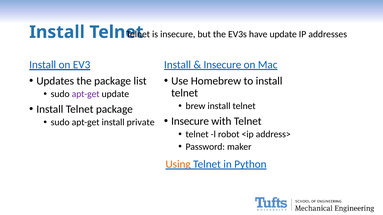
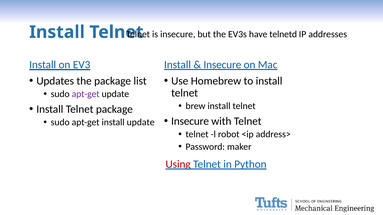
have update: update -> telnetd (283, 34)
install private: private -> update (141, 123)
Using colour: orange -> red (178, 164)
